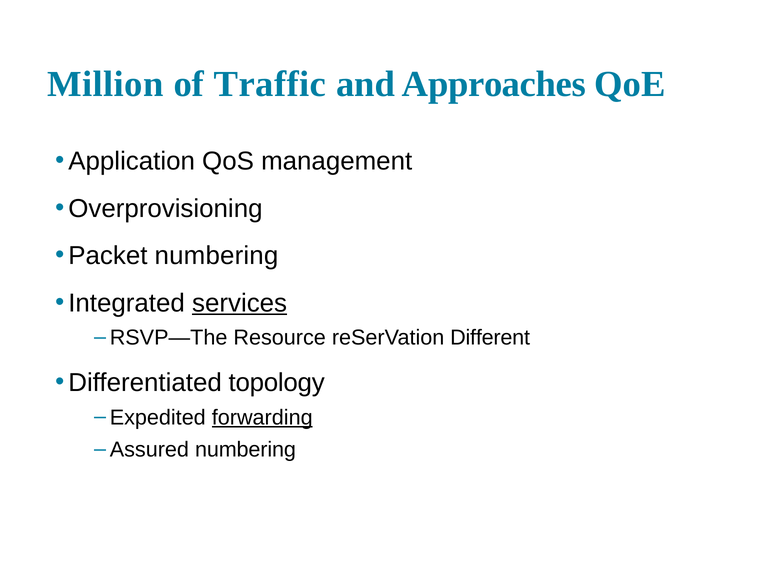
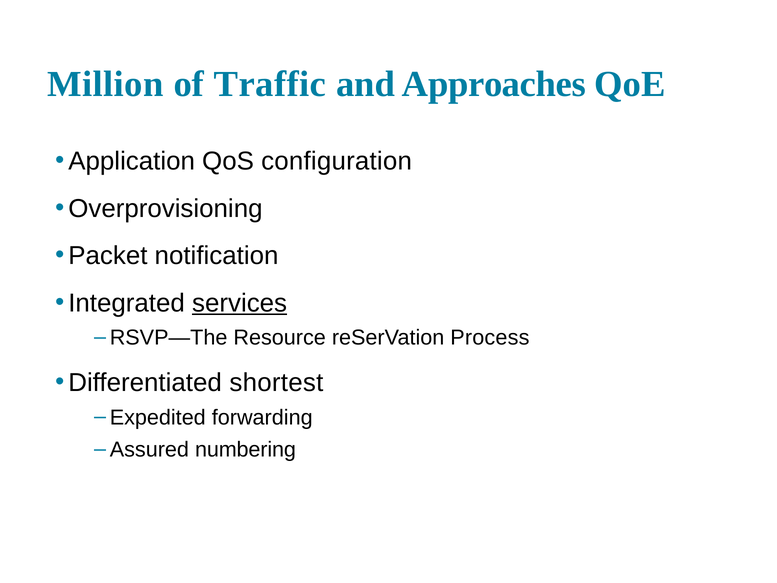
management: management -> configuration (337, 161)
Packet numbering: numbering -> notification (217, 256)
Different: Different -> Process (490, 338)
topology: topology -> shortest (276, 383)
forwarding underline: present -> none (262, 417)
